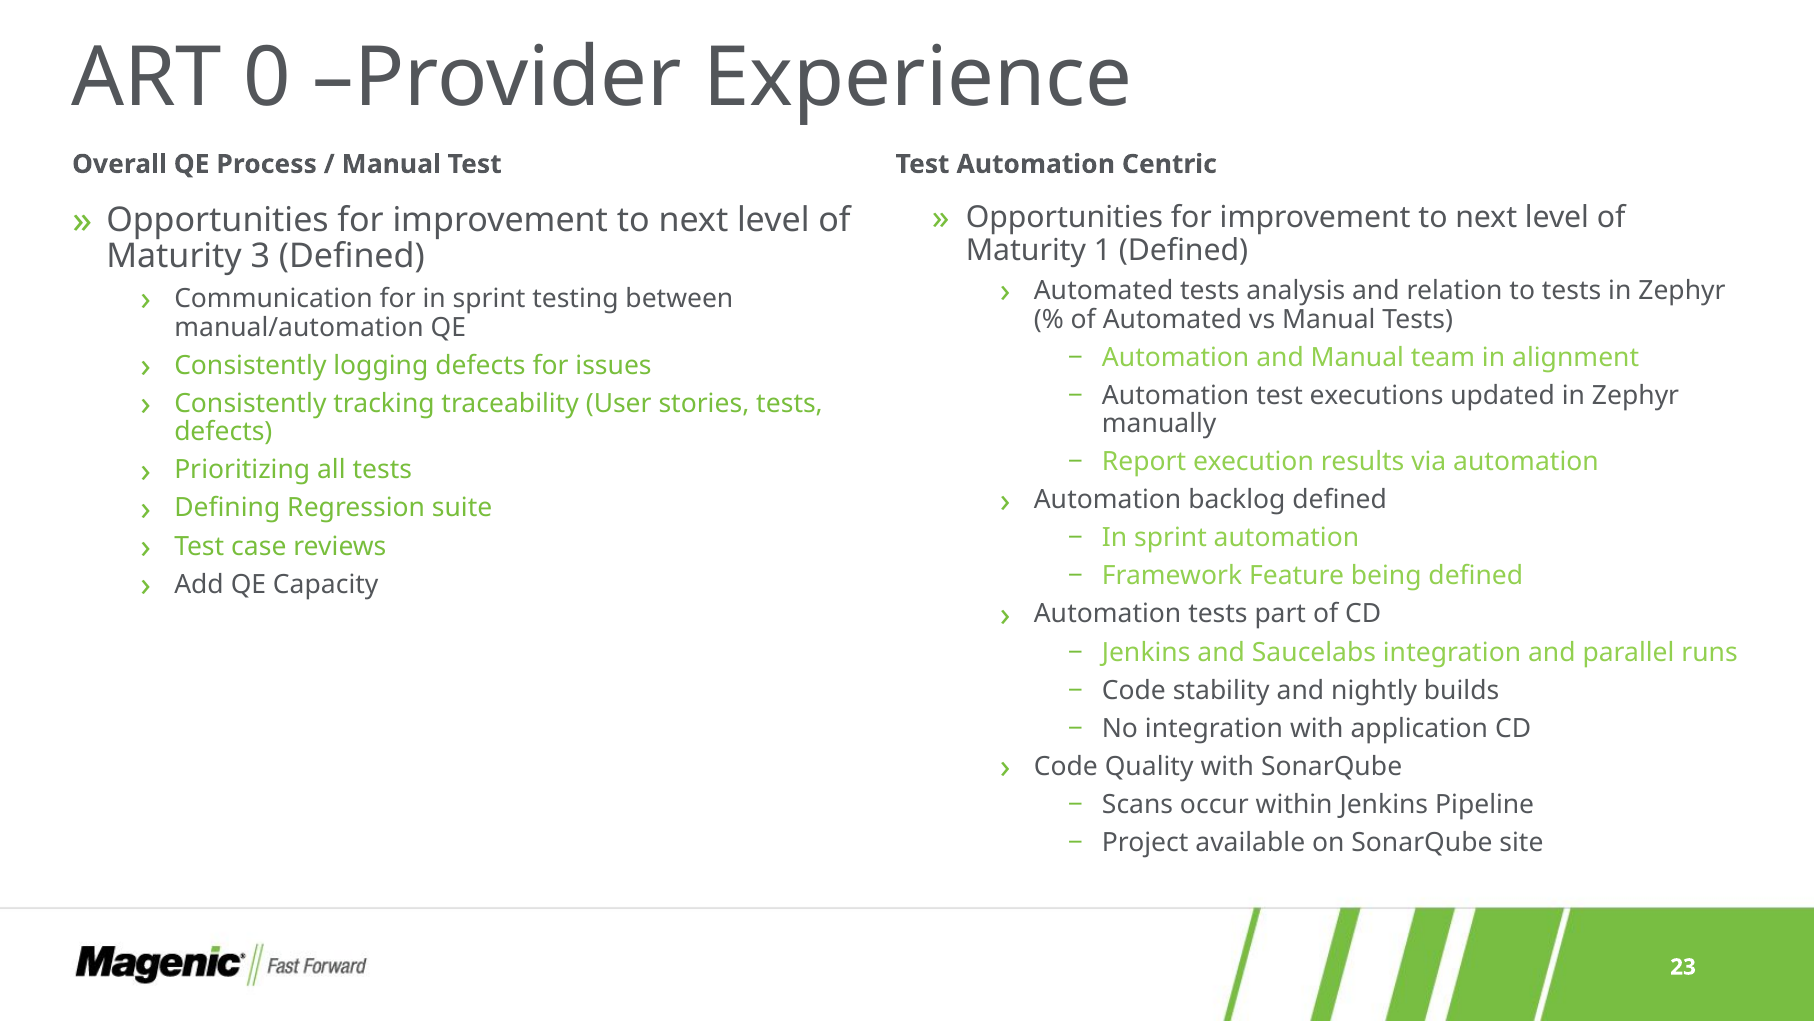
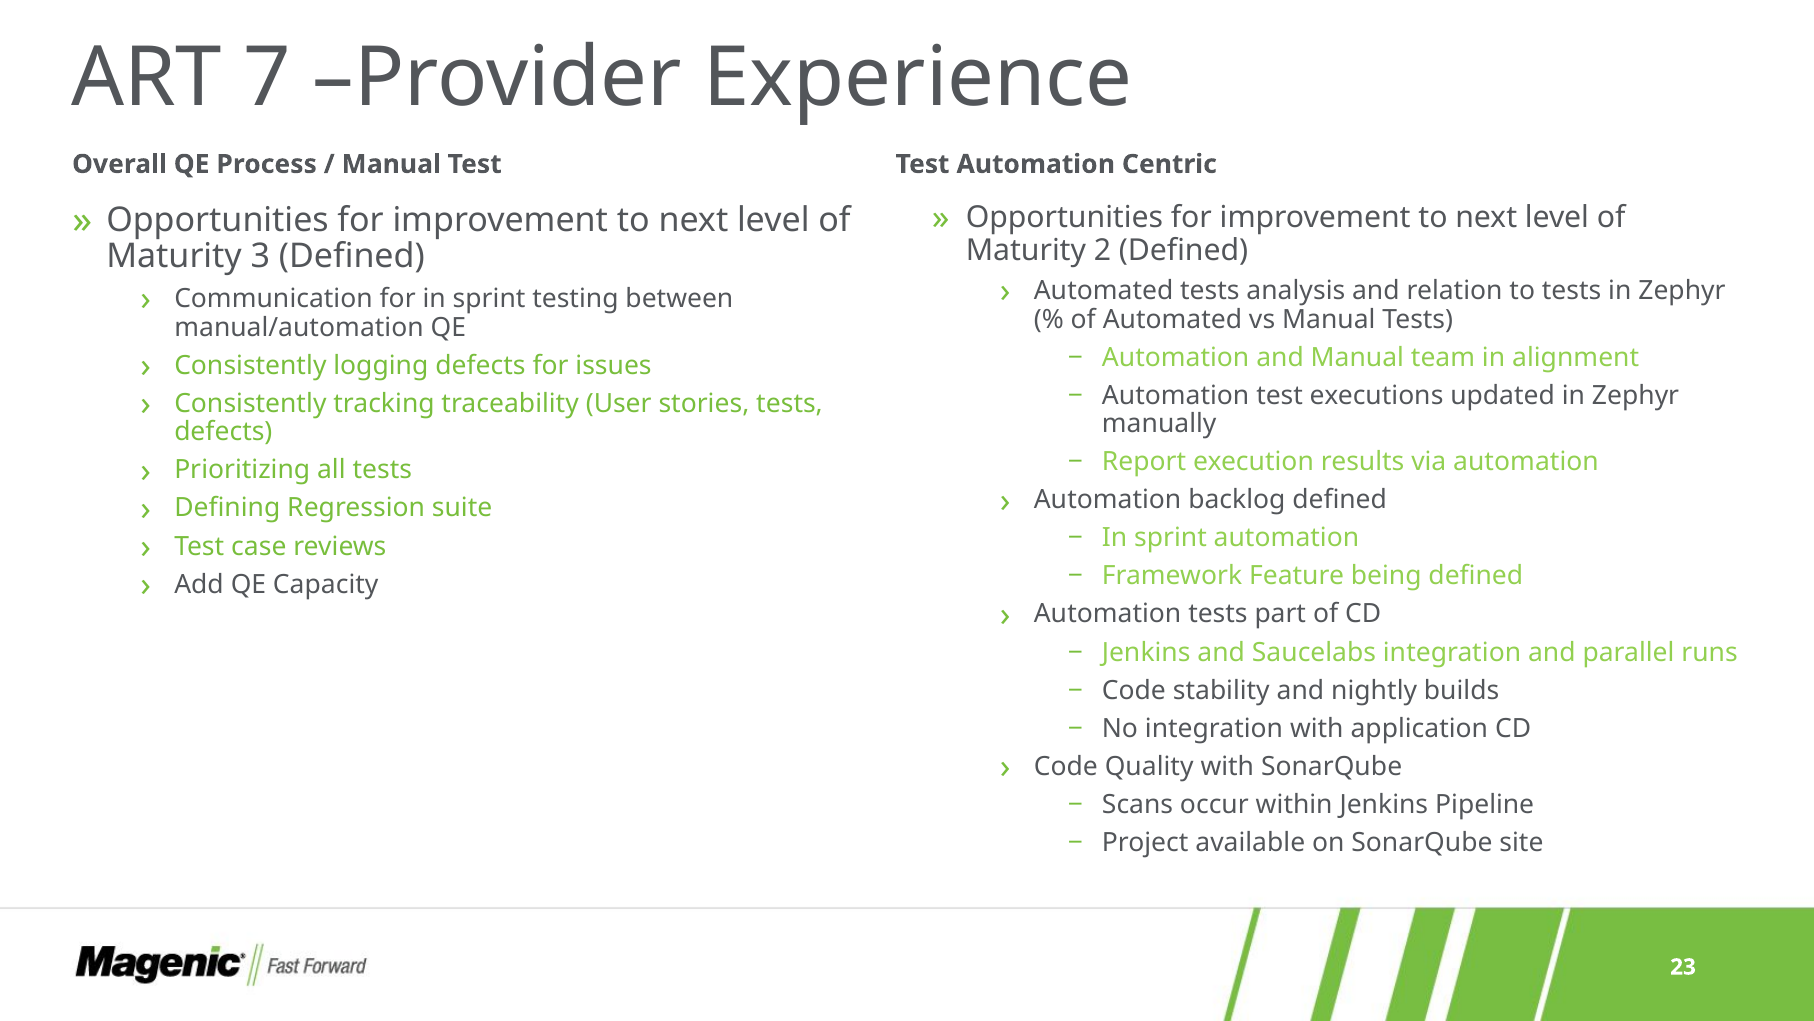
0: 0 -> 7 (268, 78)
1: 1 -> 2 (1103, 250)
